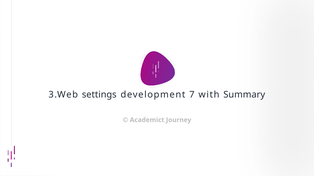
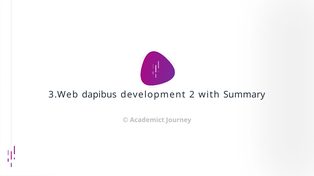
settings: settings -> dapibus (99, 95)
7: 7 -> 2 (192, 95)
